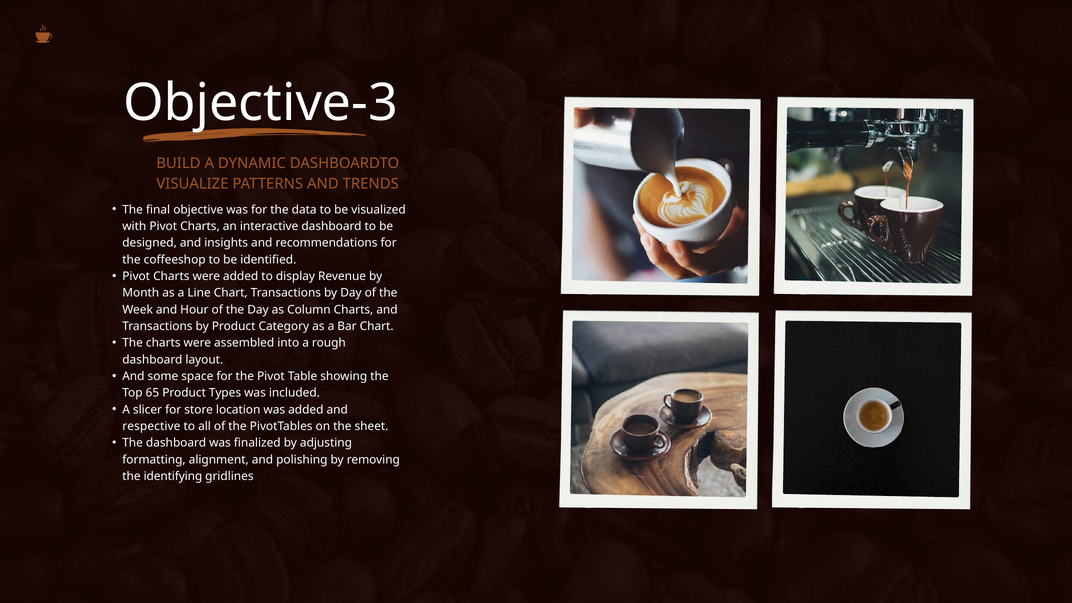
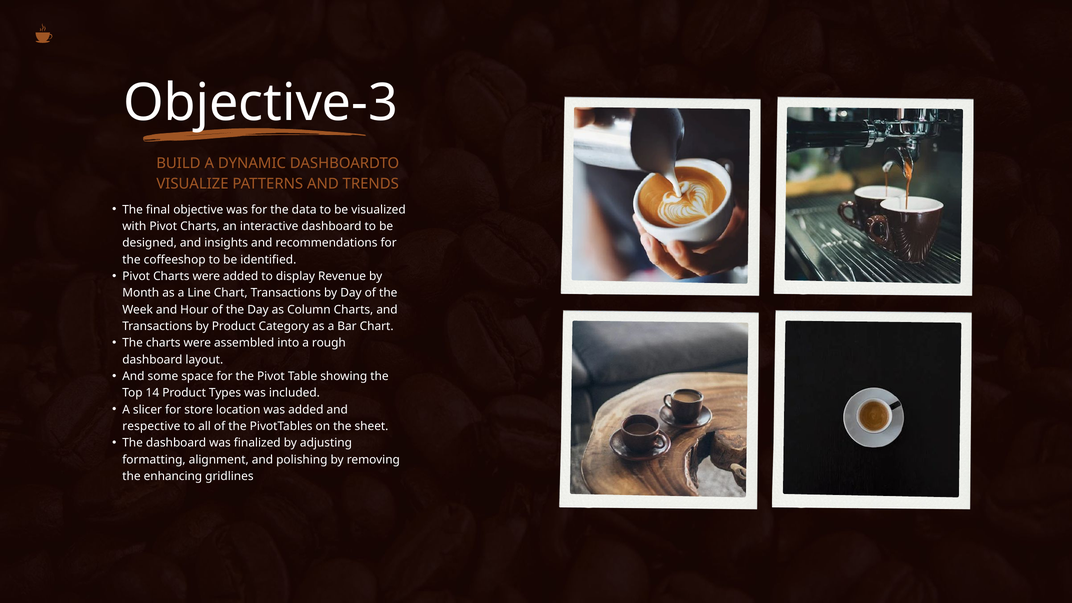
65: 65 -> 14 (152, 393)
identifying: identifying -> enhancing (173, 476)
